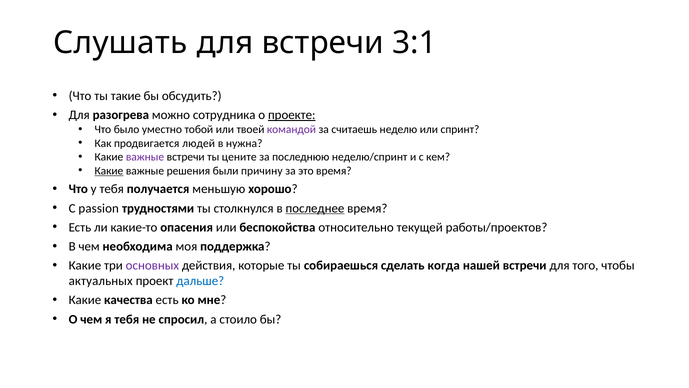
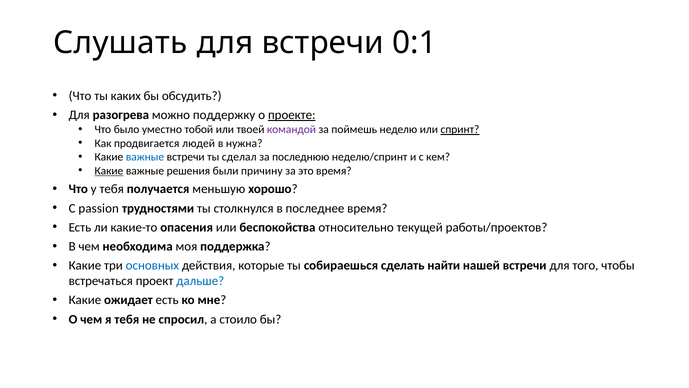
3:1: 3:1 -> 0:1 (415, 43)
такие: такие -> каких (126, 96)
сотрудника: сотрудника -> поддержку (224, 115)
считаешь: считаешь -> поймешь (354, 129)
спринт underline: none -> present (460, 129)
важные colour: purple -> blue (145, 157)
цените: цените -> сделал (239, 157)
последнее underline: present -> none (315, 208)
основных colour: purple -> blue (152, 265)
когда: когда -> найти (444, 265)
актуальных: актуальных -> встречаться (101, 281)
качества: качества -> ожидает (128, 300)
